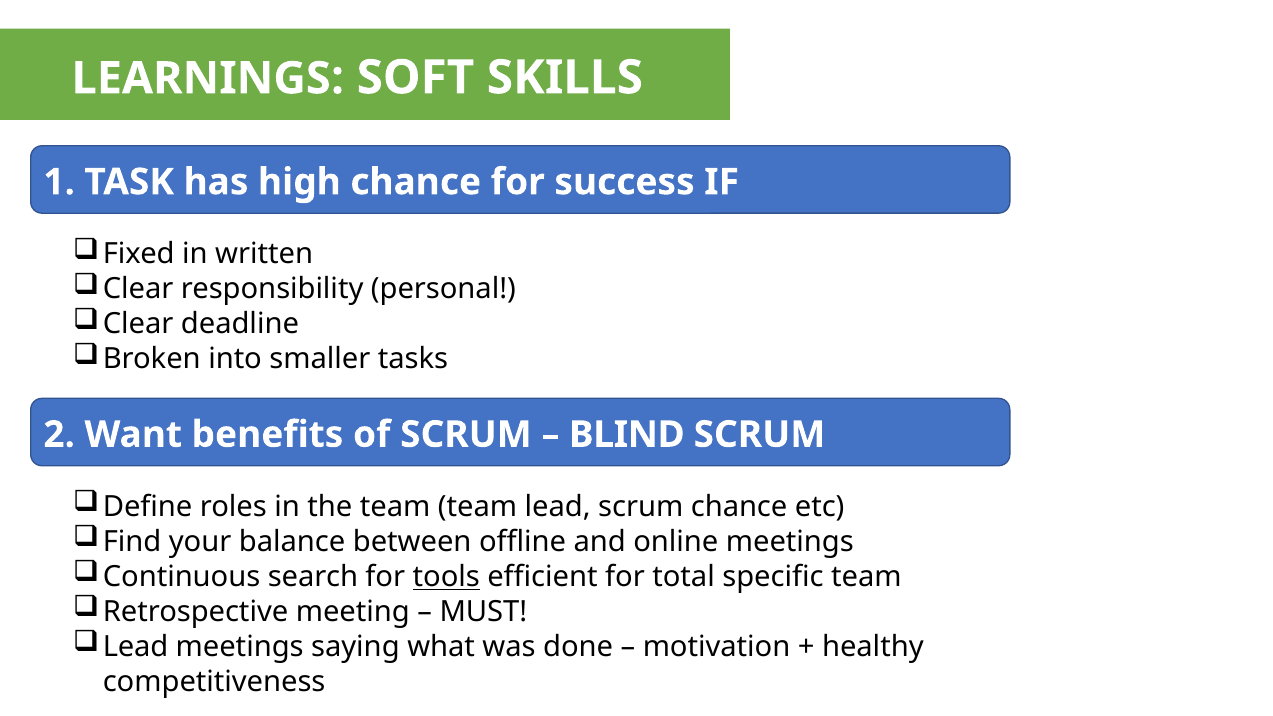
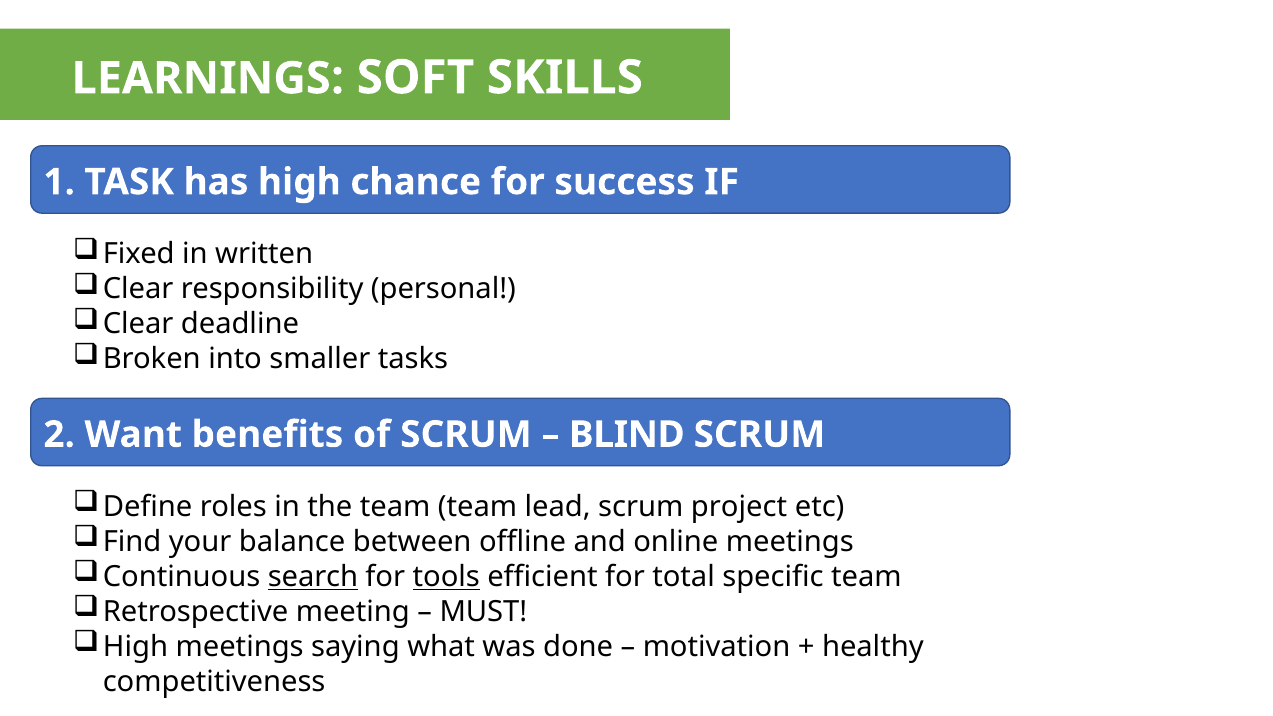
scrum chance: chance -> project (739, 507)
search underline: none -> present (313, 577)
Lead: Lead -> High (135, 647)
